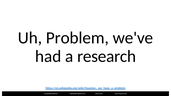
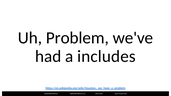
research: research -> includes (106, 56)
